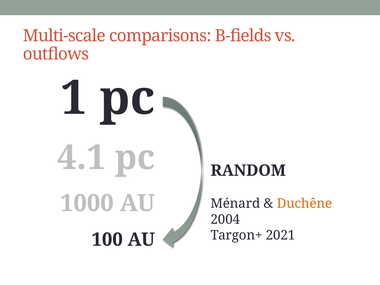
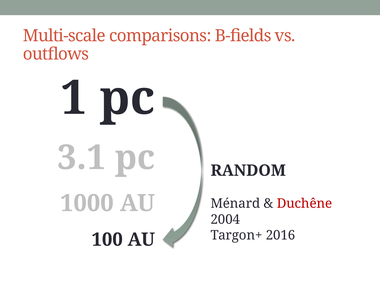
4.1: 4.1 -> 3.1 (81, 158)
Duchêne colour: orange -> red (304, 204)
2021: 2021 -> 2016 (281, 235)
